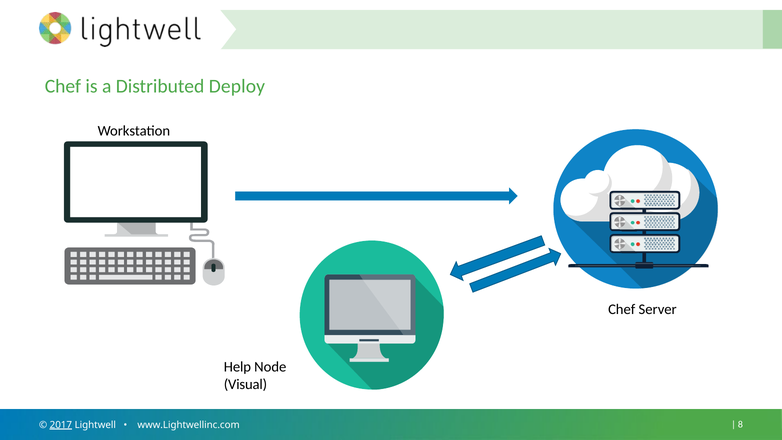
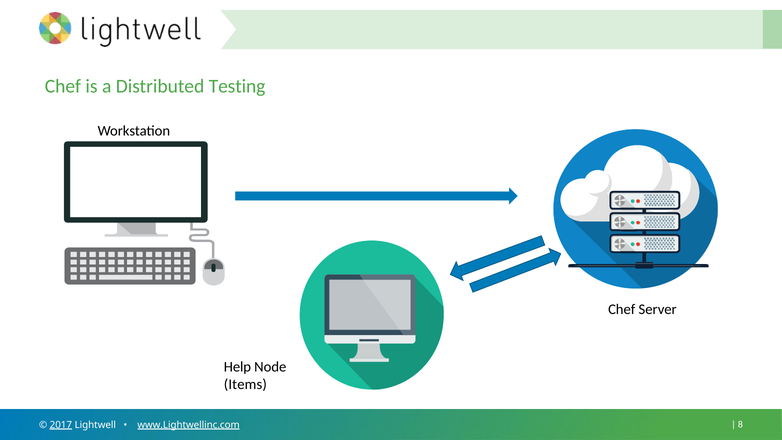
Deploy: Deploy -> Testing (237, 86)
Visual: Visual -> Items (245, 385)
www.Lightwellinc.com underline: none -> present (189, 425)
